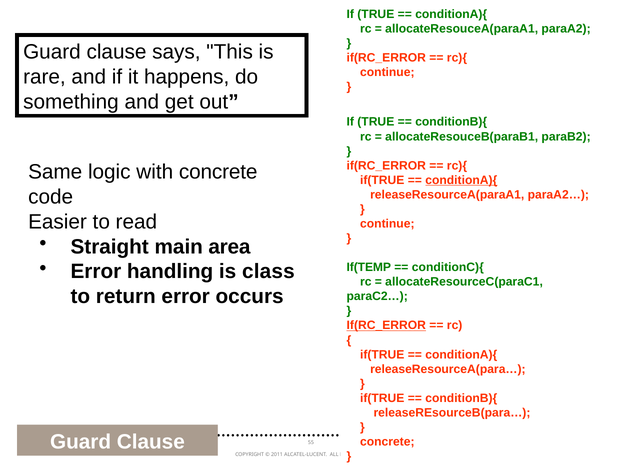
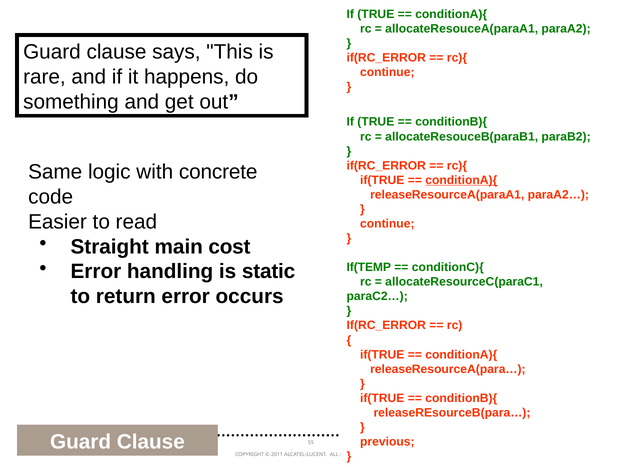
area: area -> cost (229, 246)
class: class -> static (269, 271)
If(RC_ERROR underline: present -> none (386, 325)
concrete: concrete -> previous (387, 441)
